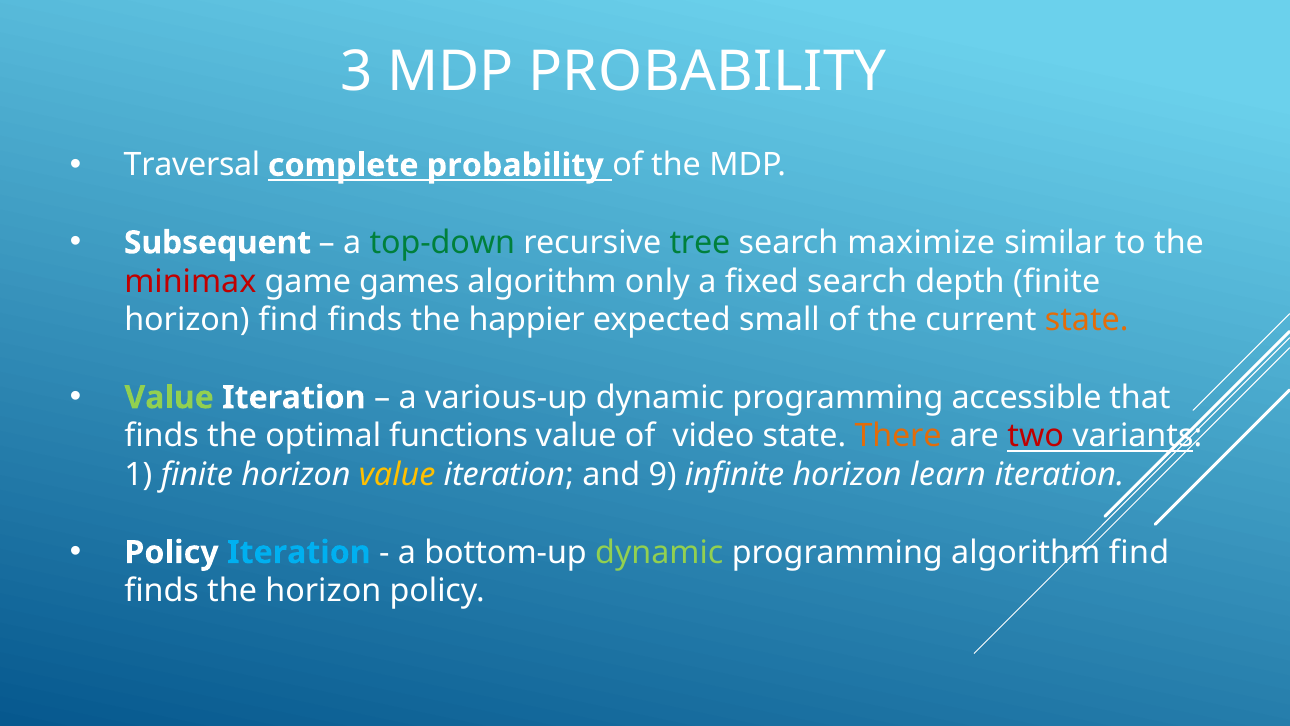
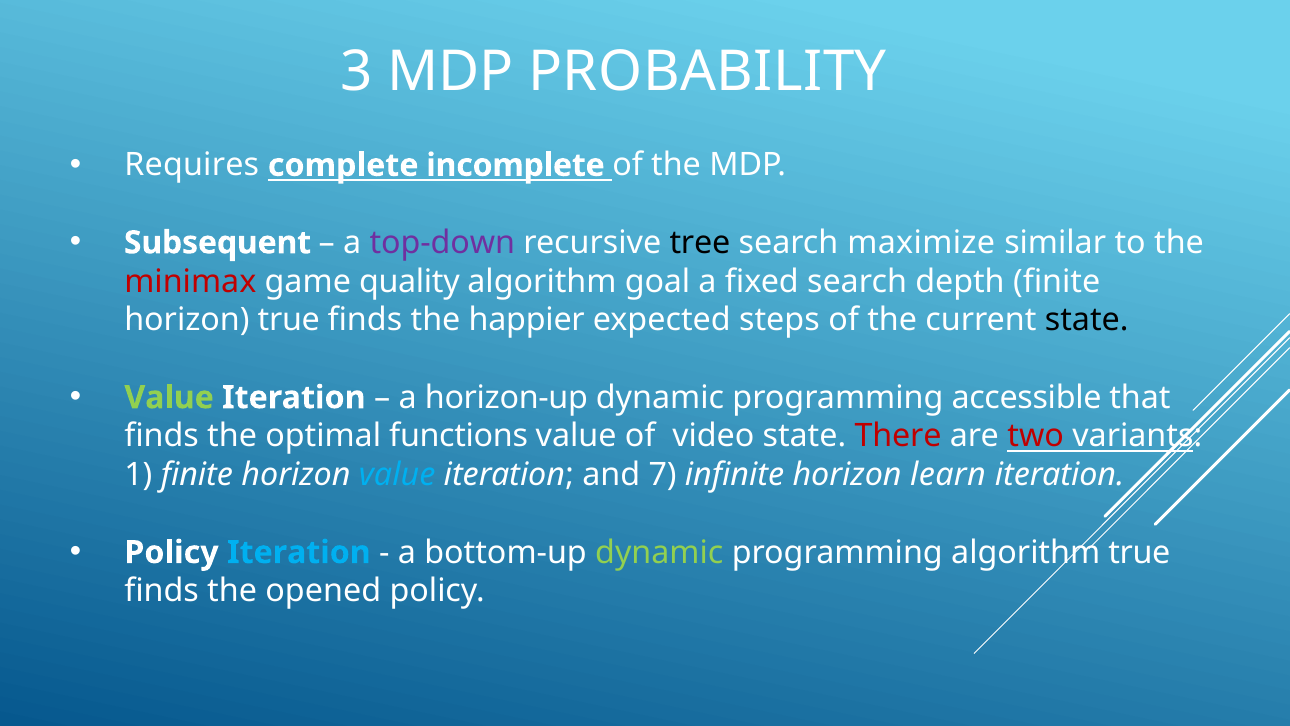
Traversal: Traversal -> Requires (192, 165)
complete probability: probability -> incomplete (515, 165)
top-down colour: green -> purple (442, 243)
tree colour: green -> black (700, 243)
games: games -> quality (409, 281)
only: only -> goal (658, 281)
horizon find: find -> true (289, 320)
small: small -> steps (779, 320)
state colour: orange -> black (1087, 320)
various-up: various-up -> horizon-up (506, 397)
There colour: orange -> red (898, 436)
value colour: yellow -> light blue (397, 475)
9: 9 -> 7 (663, 475)
algorithm find: find -> true (1139, 552)
the horizon: horizon -> opened (323, 591)
